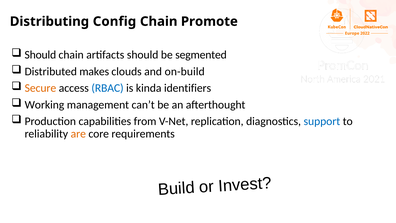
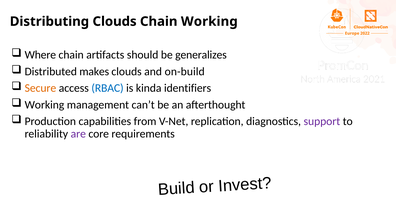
Config: Config -> Clouds (115, 21)
Chain Promote: Promote -> Working (209, 21)
Should: Should -> Where (40, 55)
segmented: segmented -> generalizes (201, 55)
support colour: blue -> purple (322, 121)
are colour: orange -> purple (78, 134)
